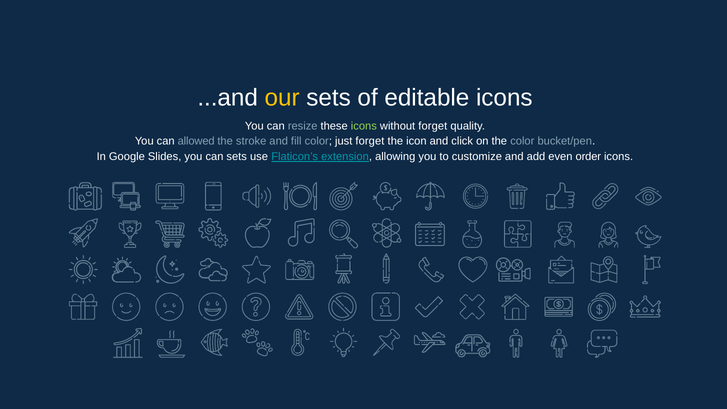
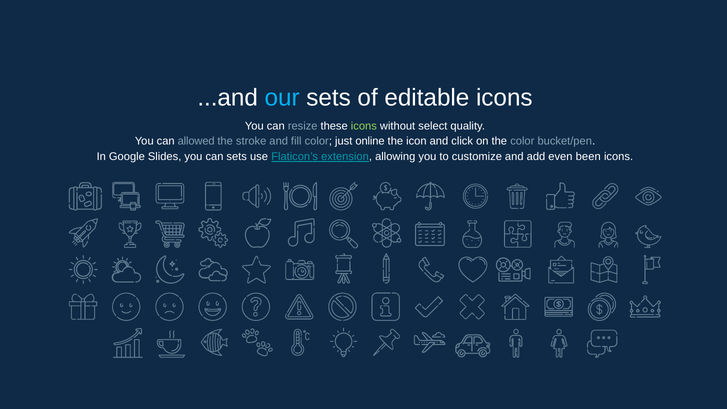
our colour: yellow -> light blue (282, 98)
without forget: forget -> select (433, 126)
just forget: forget -> online (370, 141)
order: order -> been (588, 157)
